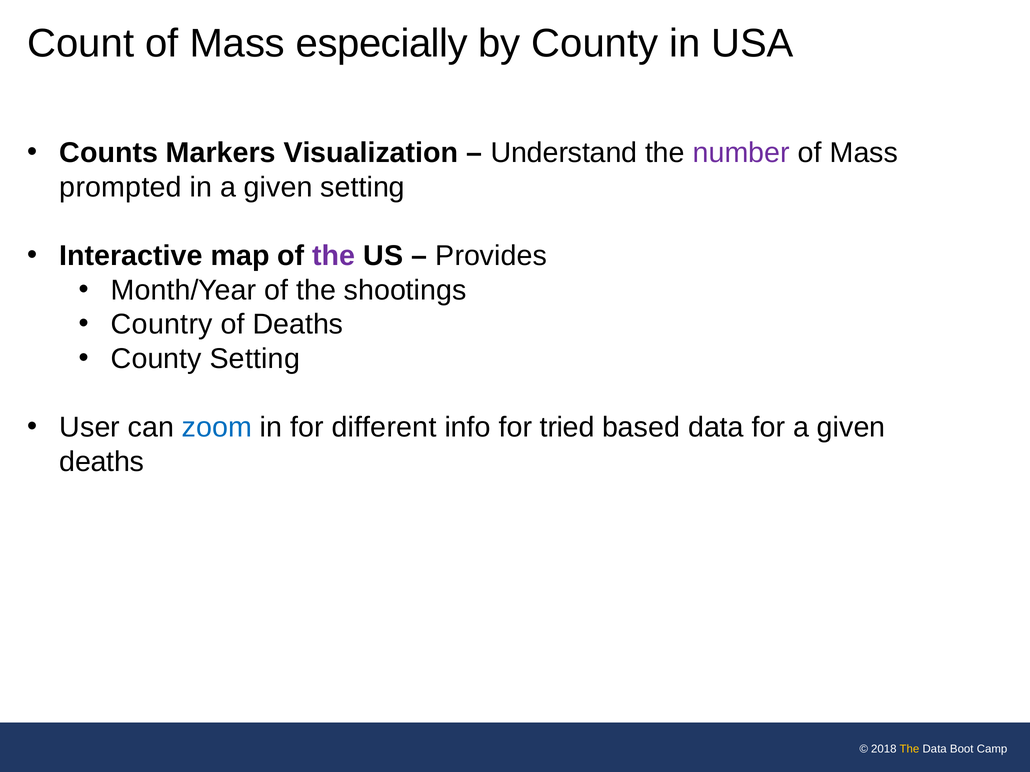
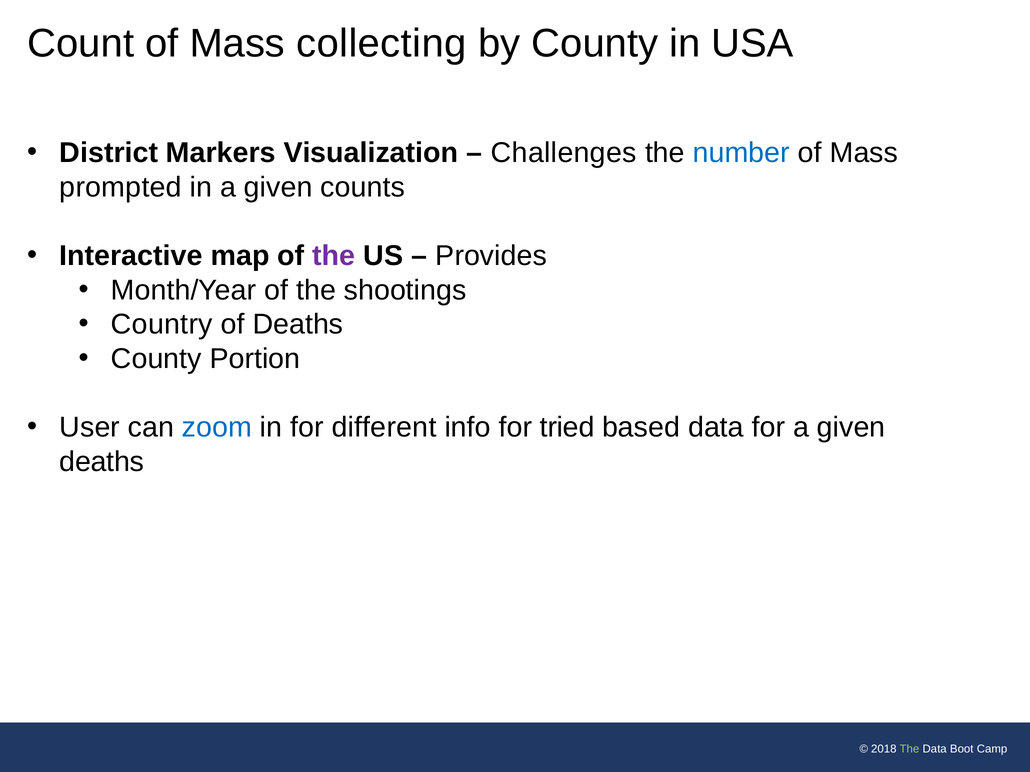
especially: especially -> collecting (381, 44)
Counts: Counts -> District (109, 153)
Understand: Understand -> Challenges (564, 153)
number colour: purple -> blue (741, 153)
given setting: setting -> counts (363, 187)
County Setting: Setting -> Portion (255, 359)
The colour: yellow -> light green (909, 749)
